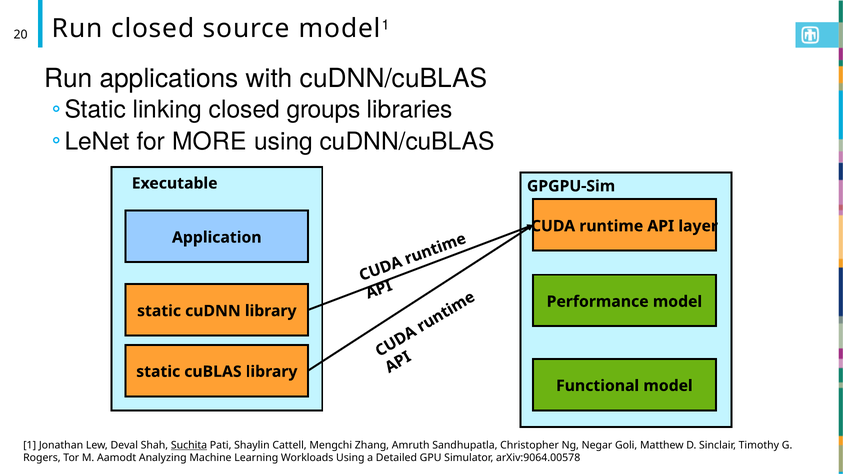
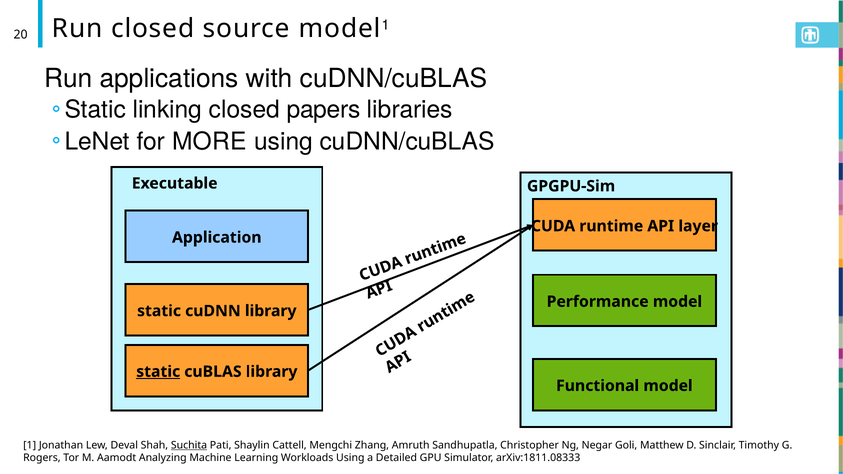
groups: groups -> papers (324, 110)
static underline: none -> present (158, 372)
arXiv:9064.00578: arXiv:9064.00578 -> arXiv:1811.08333 (538, 458)
